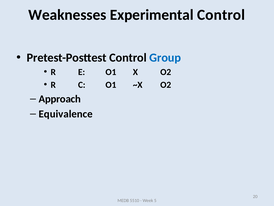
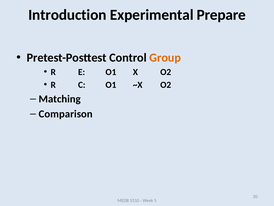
Weaknesses: Weaknesses -> Introduction (67, 15)
Experimental Control: Control -> Prepare (221, 15)
Group colour: blue -> orange (165, 57)
Approach: Approach -> Matching (60, 99)
Equivalence: Equivalence -> Comparison (66, 114)
